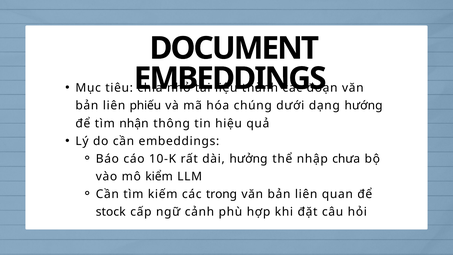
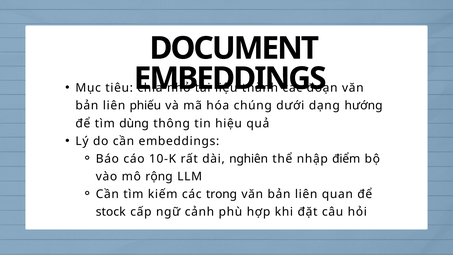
nhận: nhận -> dùng (134, 123)
hưởng: hưởng -> nghiên (249, 159)
chưa: chưa -> điểm (346, 159)
kiểm: kiểm -> rộng (159, 176)
